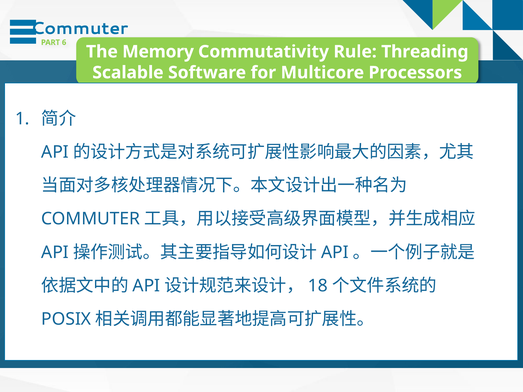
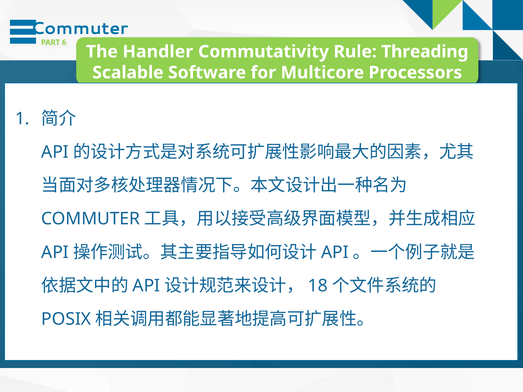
Memory: Memory -> Handler (158, 52)
